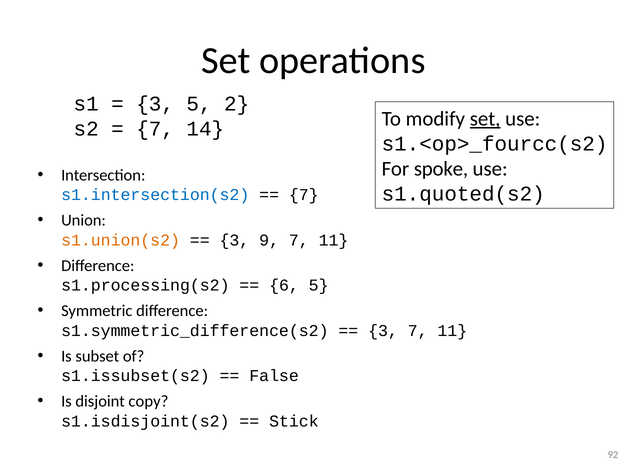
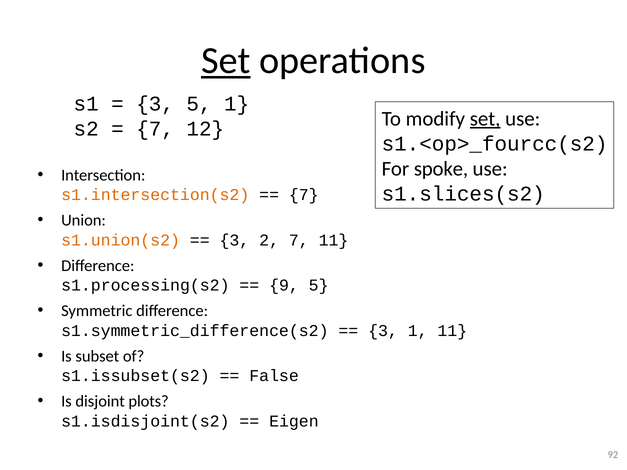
Set underline: none -> present (226, 61)
5 2: 2 -> 1 (237, 104)
14: 14 -> 12 (205, 129)
s1.quoted(s2: s1.quoted(s2 -> s1.slices(s2 (463, 194)
s1.intersection(s2 colour: blue -> orange (155, 195)
9: 9 -> 2 (269, 240)
6: 6 -> 9 (284, 286)
3 7: 7 -> 1 (418, 331)
copy: copy -> plots (149, 402)
Stick: Stick -> Eigen (294, 421)
